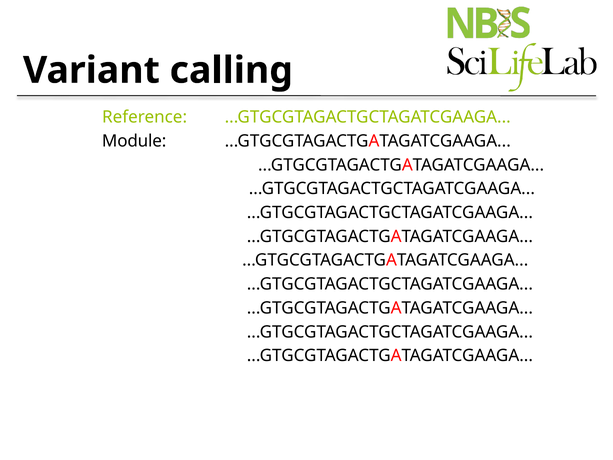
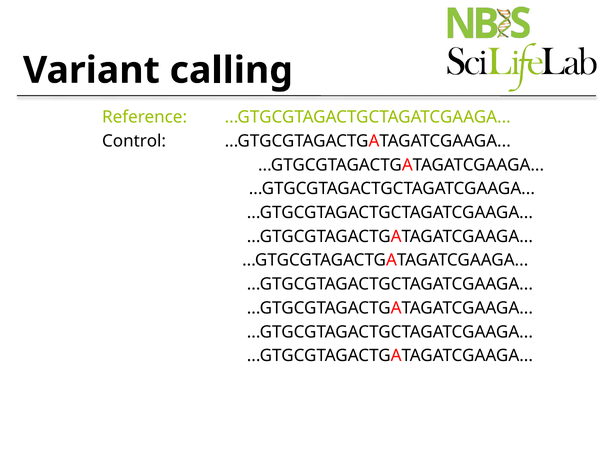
Module: Module -> Control (134, 141)
